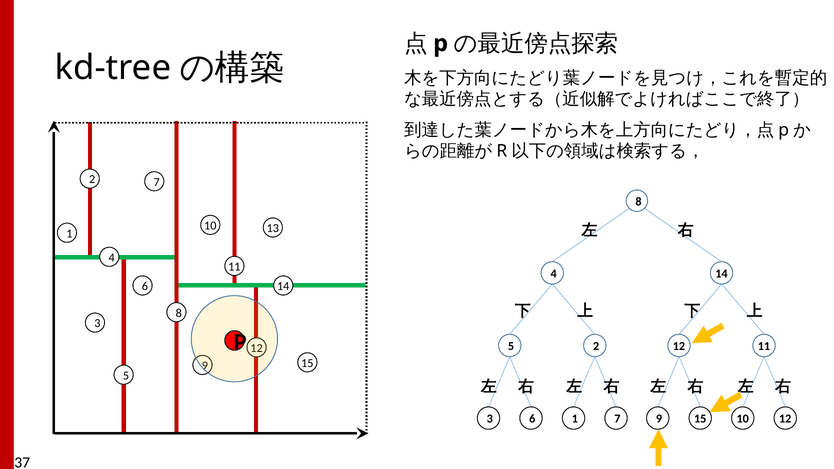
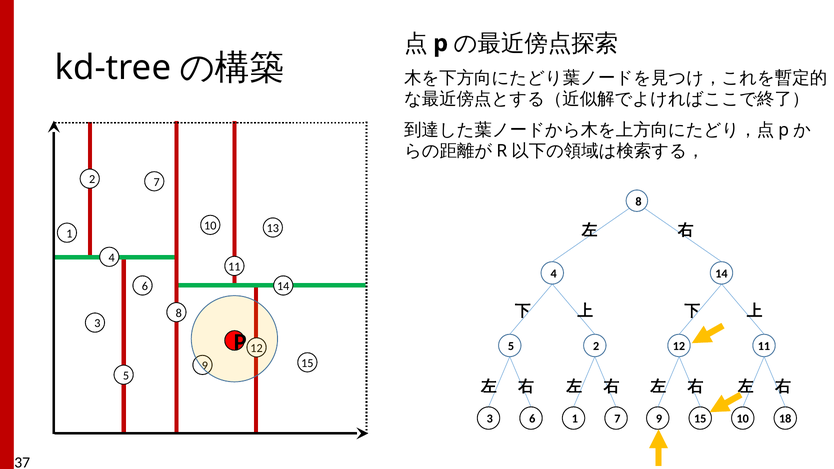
10 12: 12 -> 18 (785, 419)
